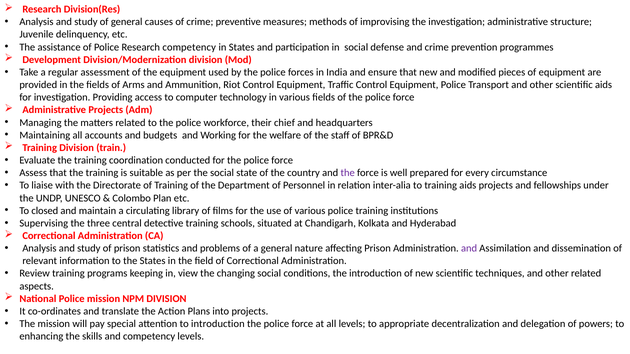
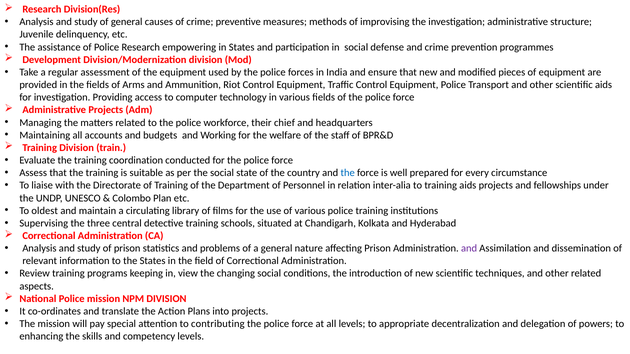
Research competency: competency -> empowering (189, 47)
the colour: purple -> blue (348, 173)
closed: closed -> oldest (45, 211)
to introduction: introduction -> contributing (218, 324)
